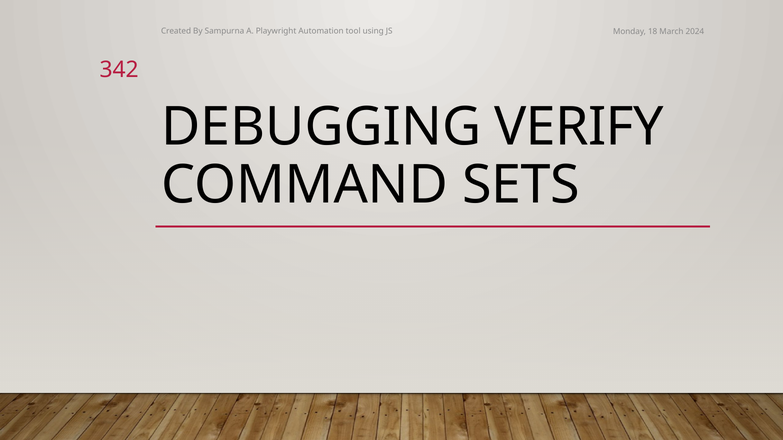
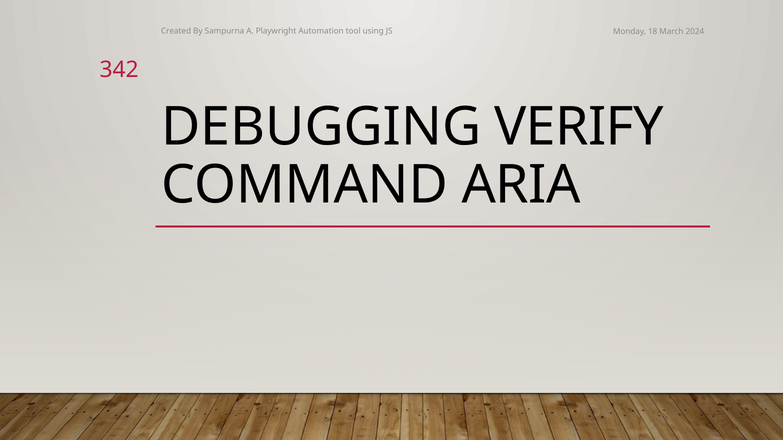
SETS: SETS -> ARIA (521, 185)
